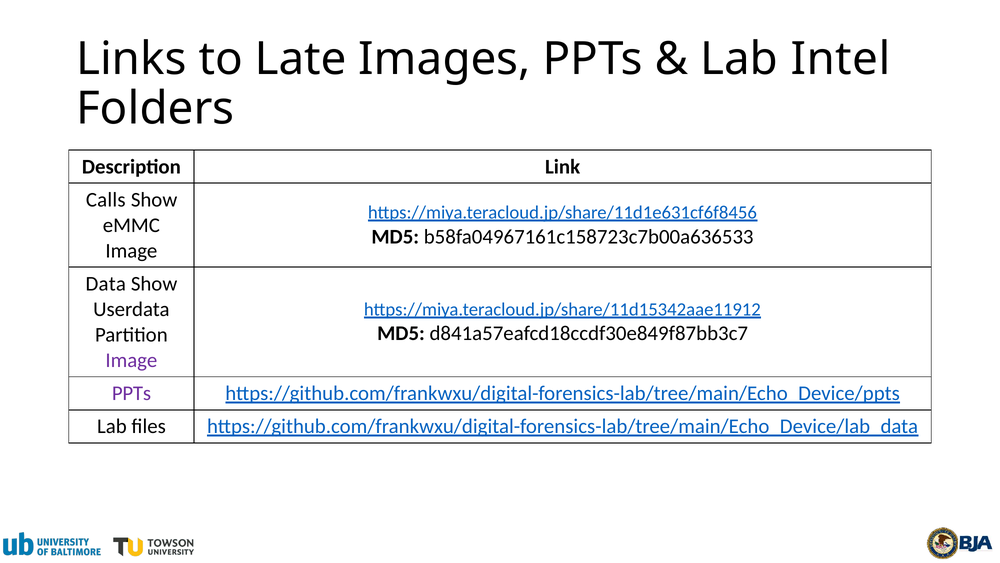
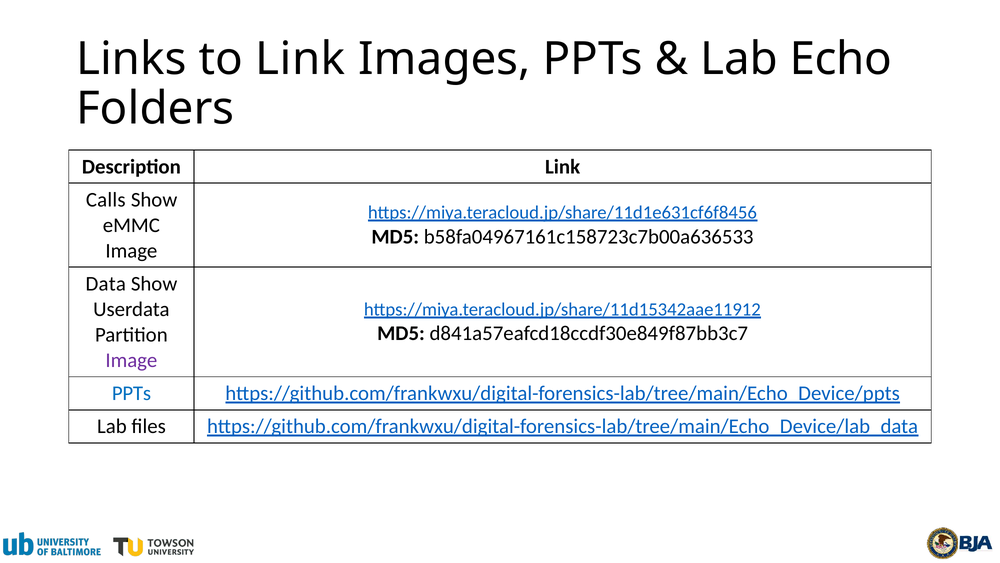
to Late: Late -> Link (300, 59)
Intel: Intel -> Echo (841, 59)
PPTs colour: purple -> blue (131, 393)
